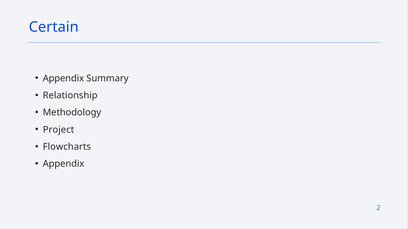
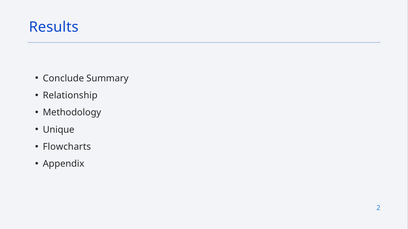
Certain: Certain -> Results (54, 27)
Appendix: Appendix -> Conclude (63, 78)
Project: Project -> Unique (59, 130)
